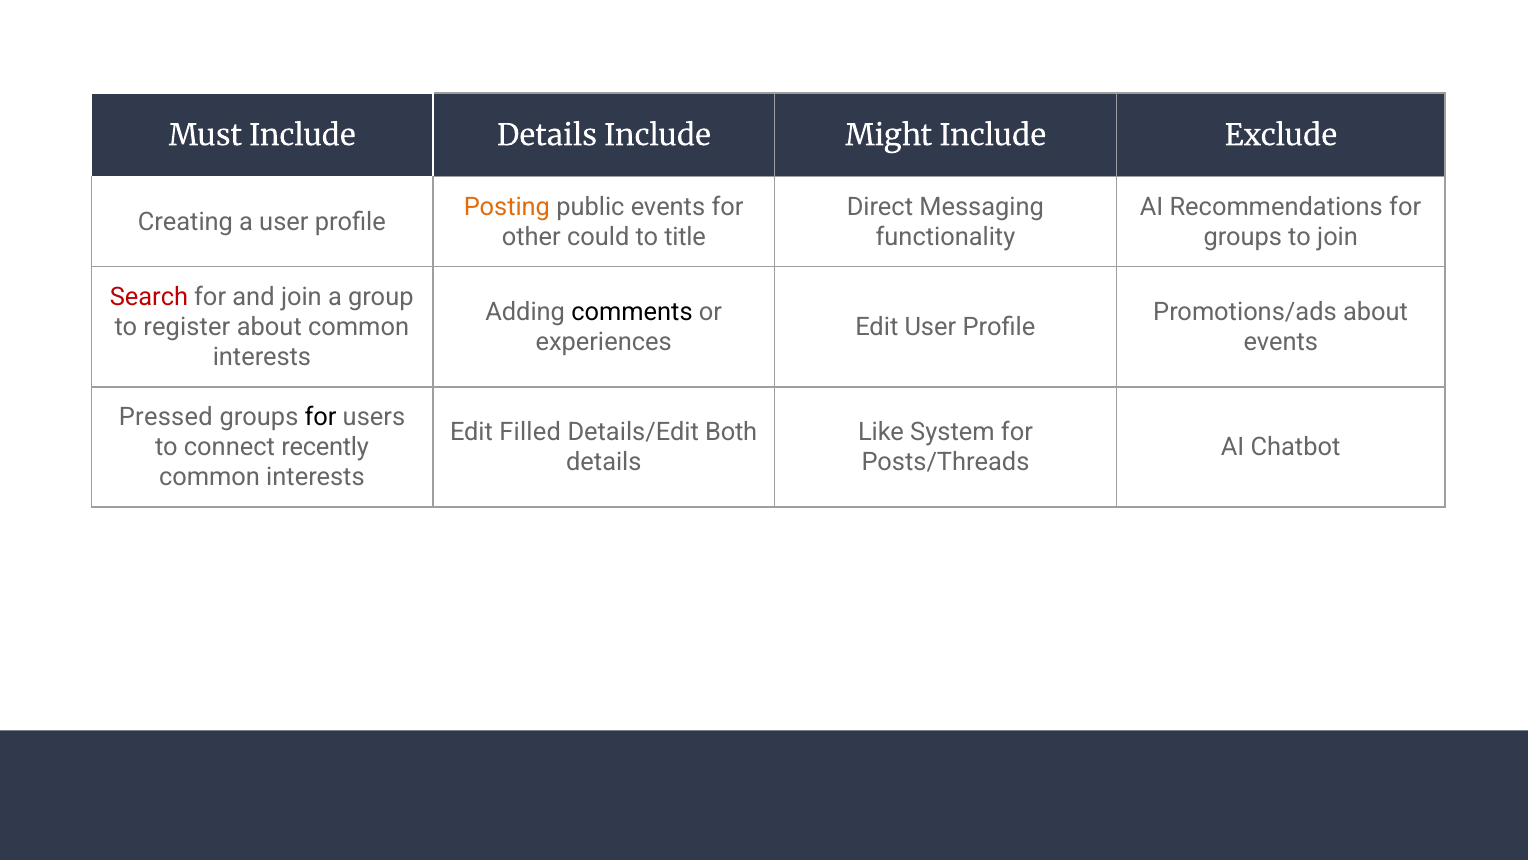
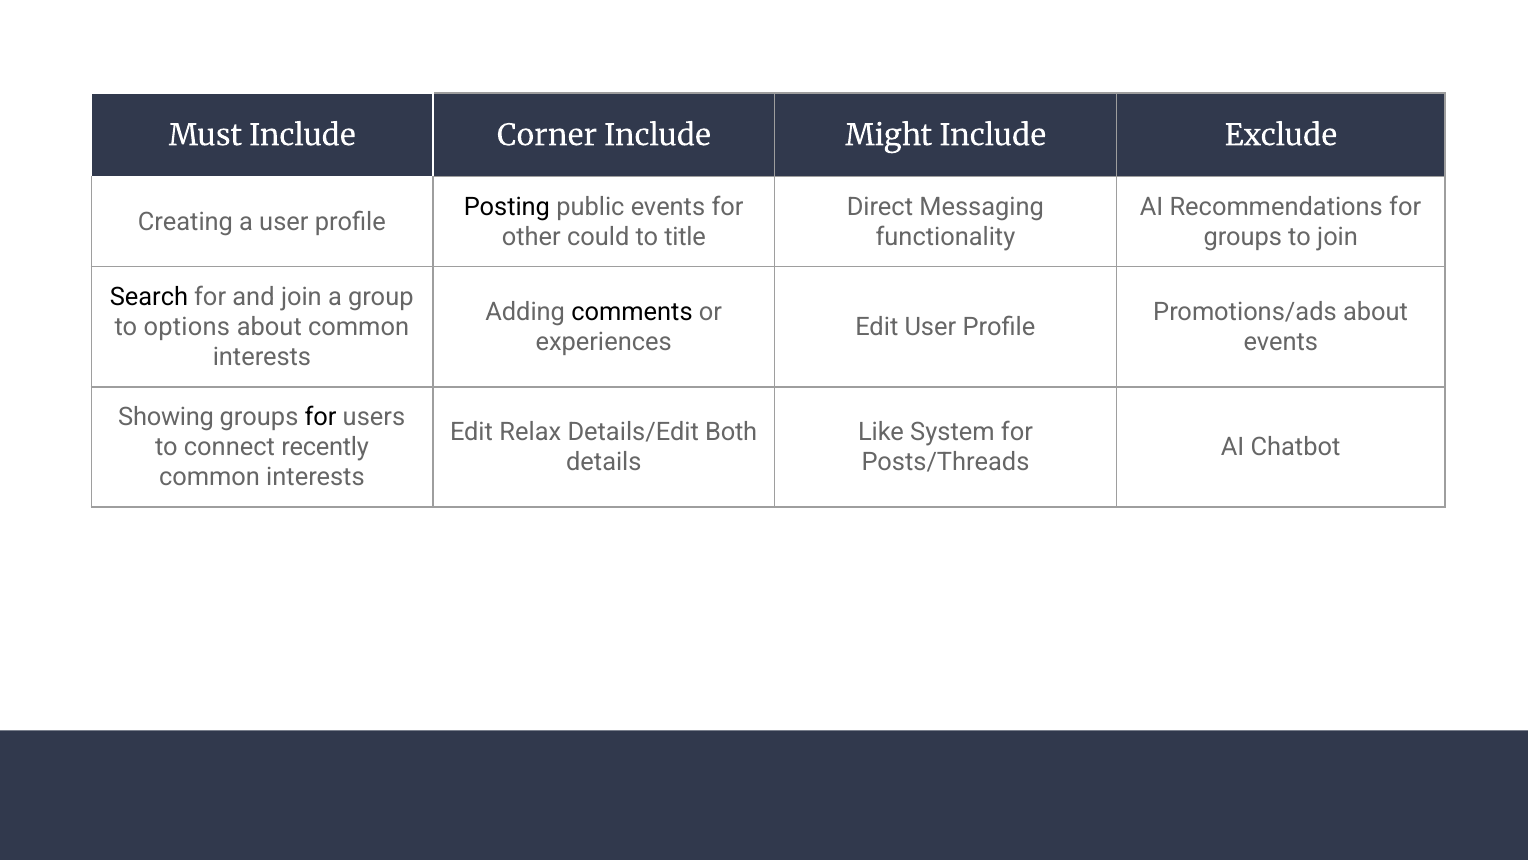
Include Details: Details -> Corner (547, 135)
Posting colour: orange -> black (507, 207)
Search colour: red -> black (149, 297)
register: register -> options (187, 327)
Pressed: Pressed -> Showing (166, 417)
Filled: Filled -> Relax (530, 432)
